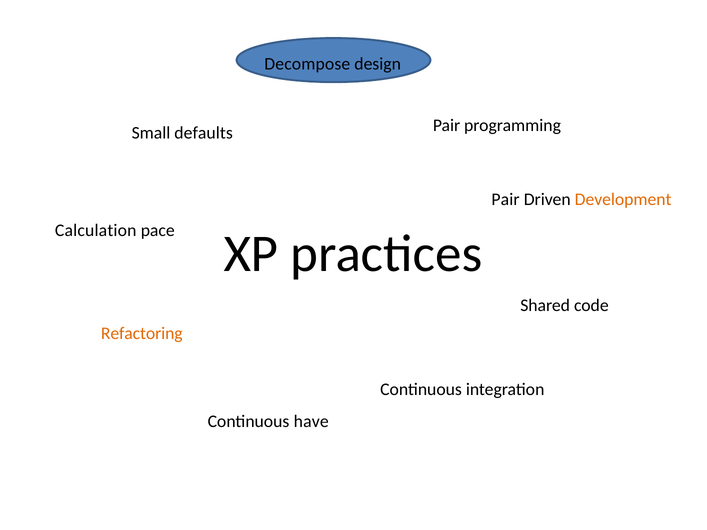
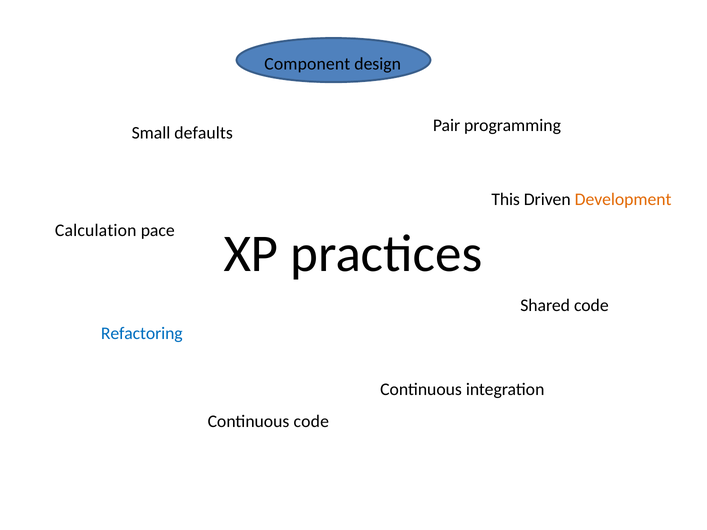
Decompose: Decompose -> Component (307, 64)
Pair: Pair -> This (506, 200)
Refactoring colour: orange -> blue (142, 333)
Continuous have: have -> code (311, 422)
